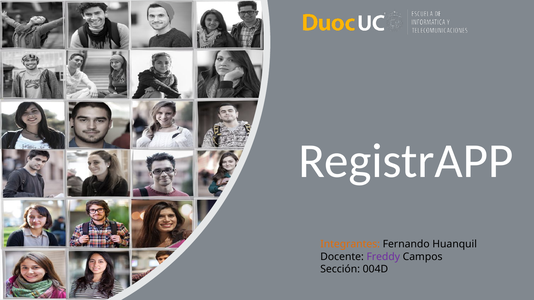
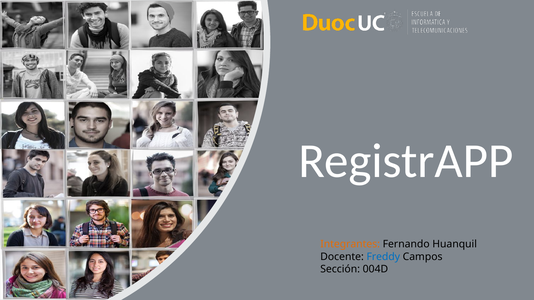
Freddy colour: purple -> blue (383, 257)
